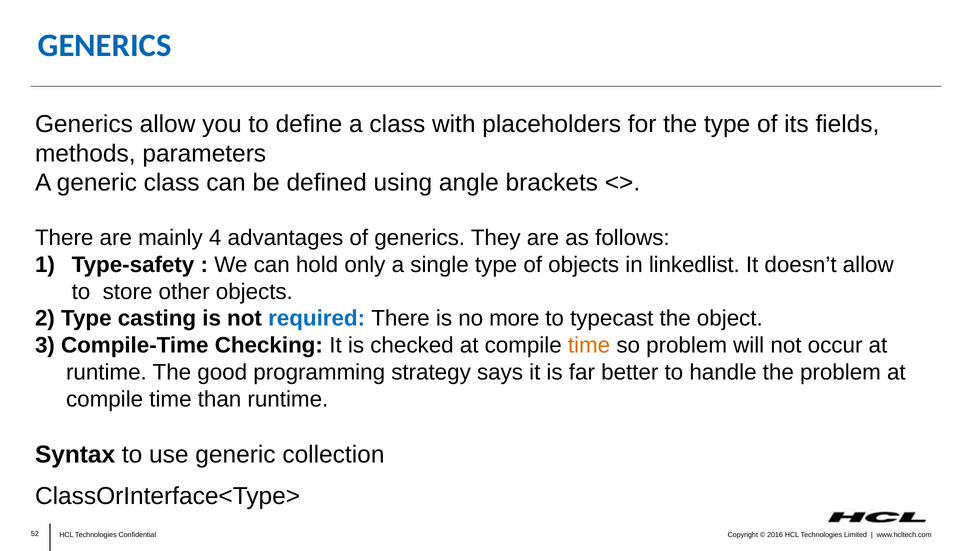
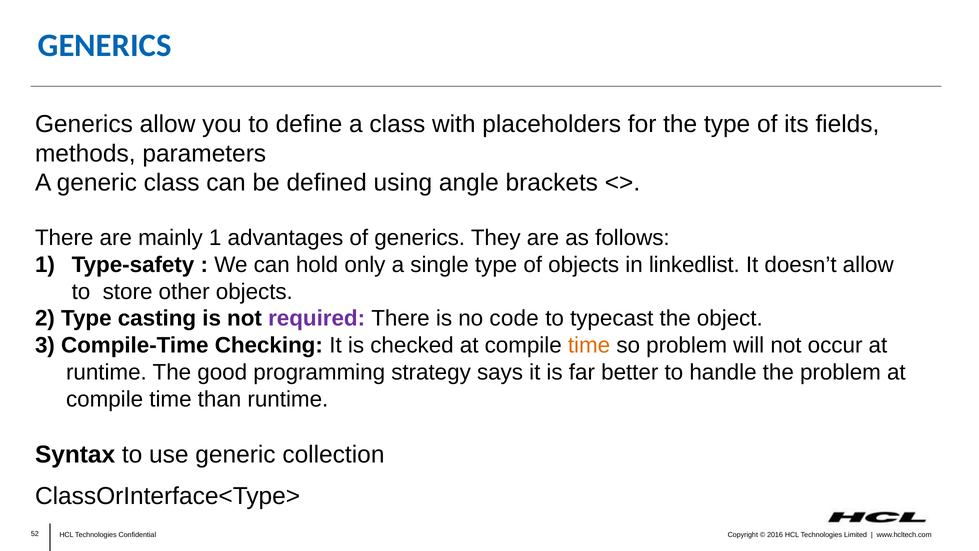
mainly 4: 4 -> 1 (215, 238)
required colour: blue -> purple (317, 318)
more: more -> code (514, 318)
